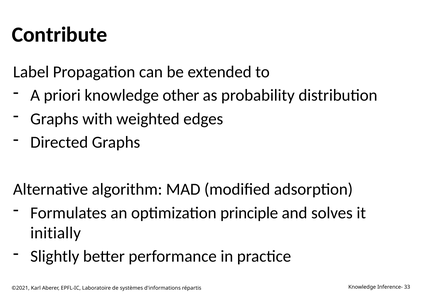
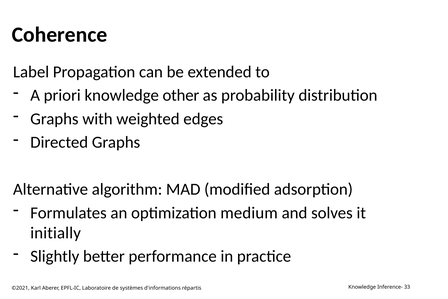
Contribute: Contribute -> Coherence (60, 35)
principle: principle -> medium (249, 213)
